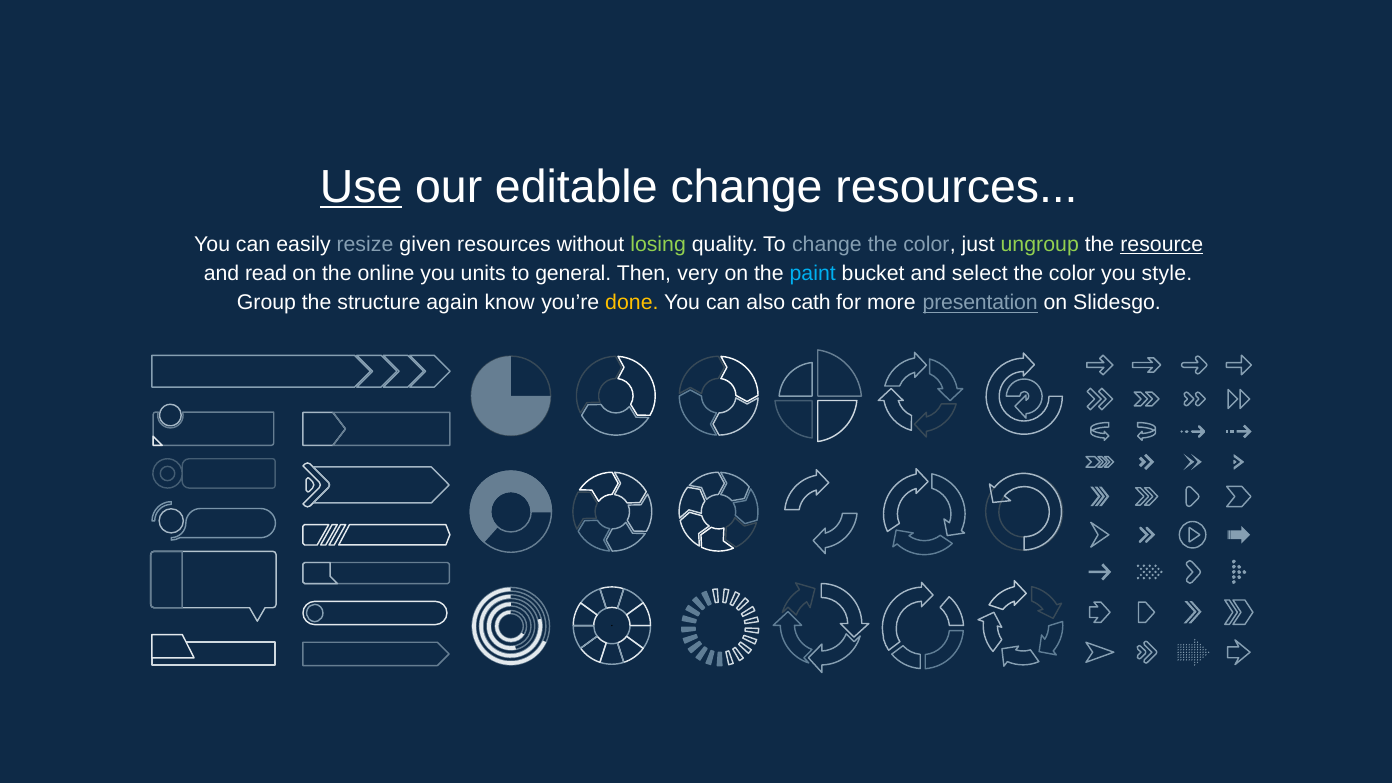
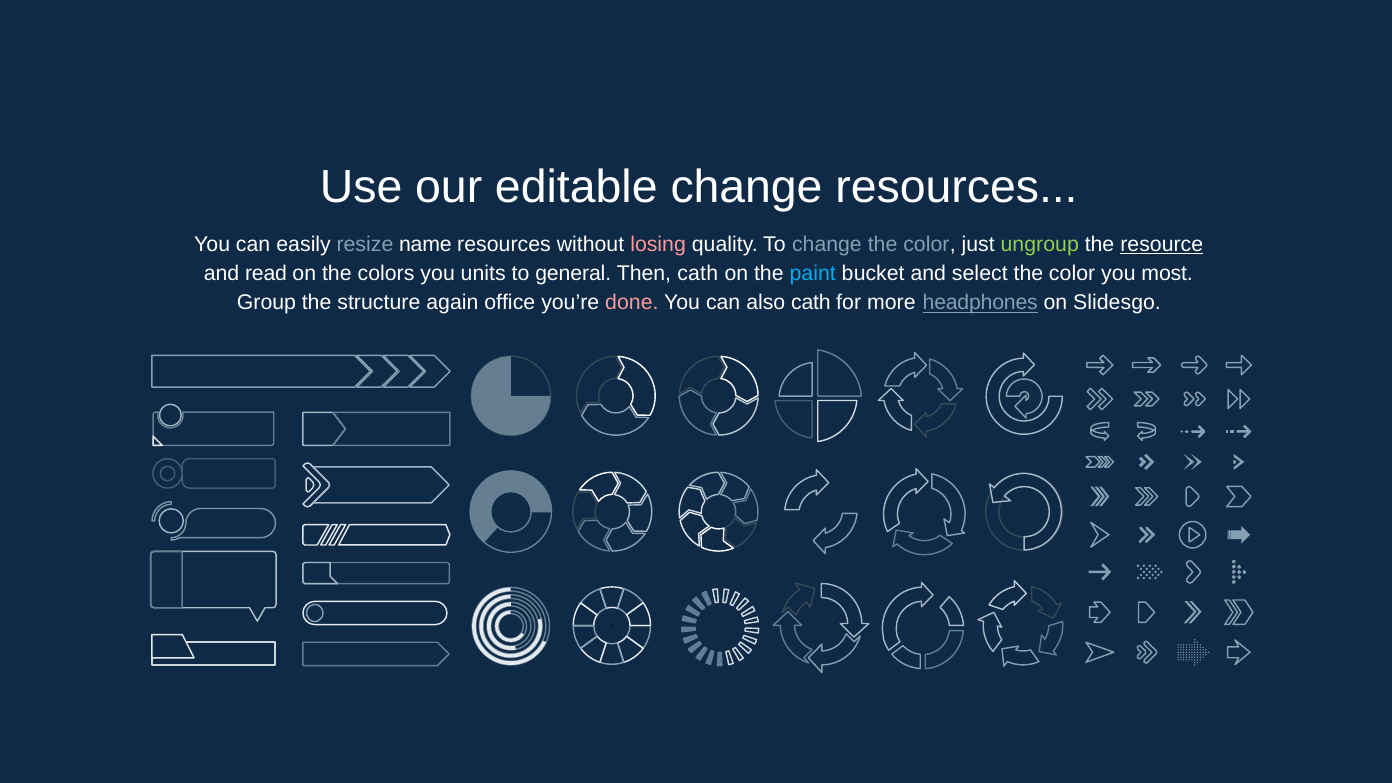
Use underline: present -> none (361, 187)
given: given -> name (425, 244)
losing colour: light green -> pink (658, 244)
online: online -> colors (386, 274)
Then very: very -> cath (698, 274)
style: style -> most (1167, 274)
know: know -> office (510, 303)
done colour: yellow -> pink (632, 303)
presentation: presentation -> headphones (980, 303)
